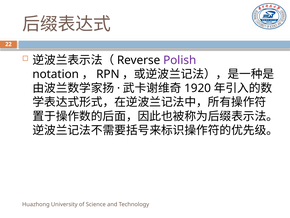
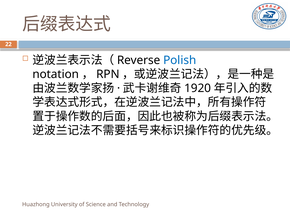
Polish colour: purple -> blue (180, 60)
